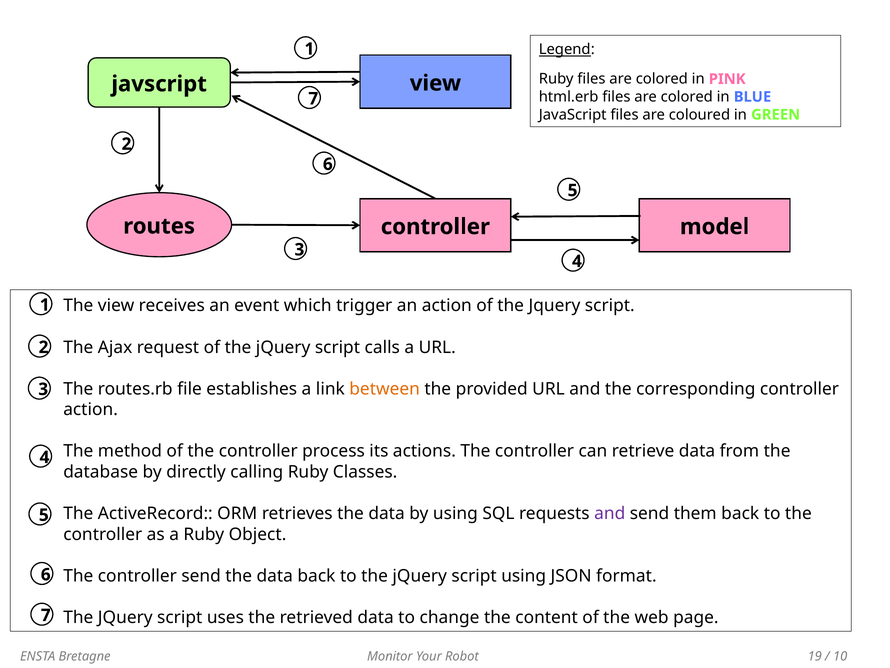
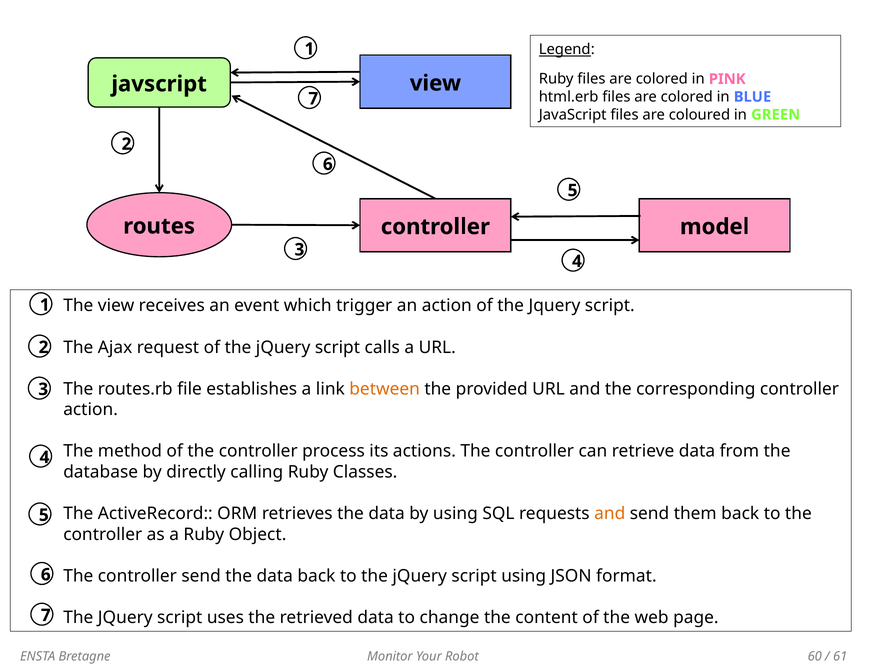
and colour: purple -> orange (610, 513)
19: 19 -> 60 (815, 656)
10: 10 -> 61 (840, 656)
